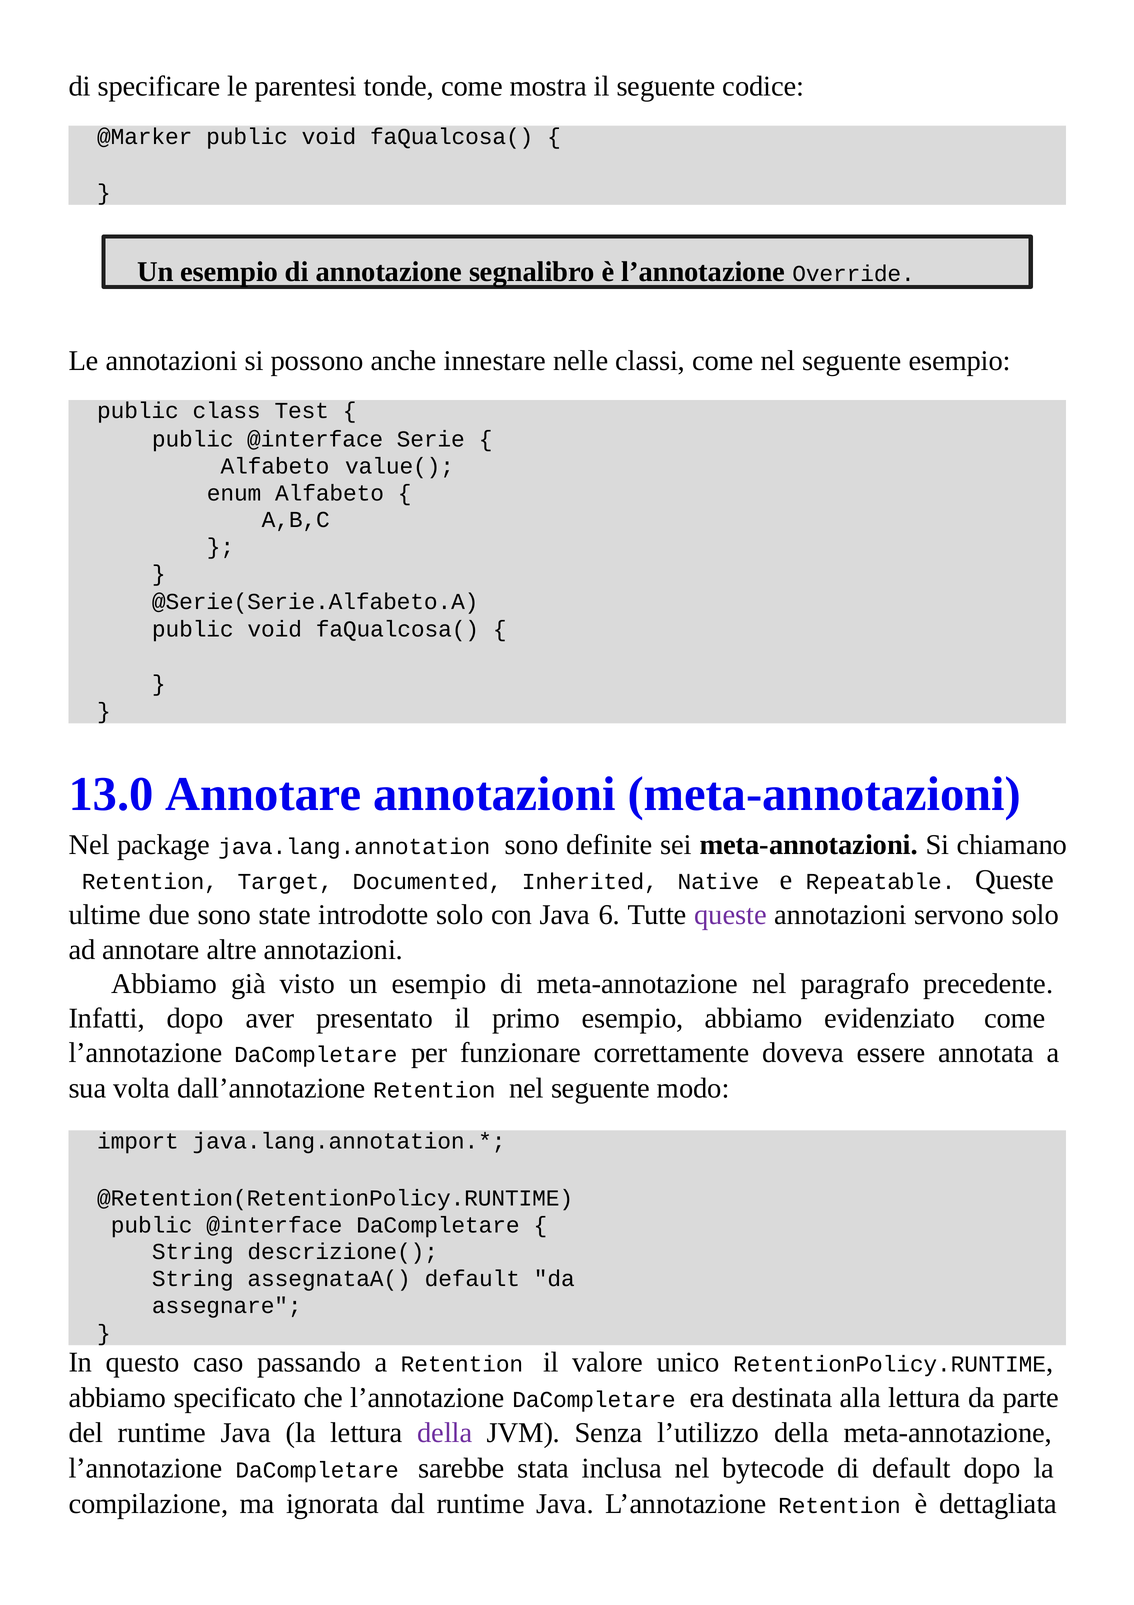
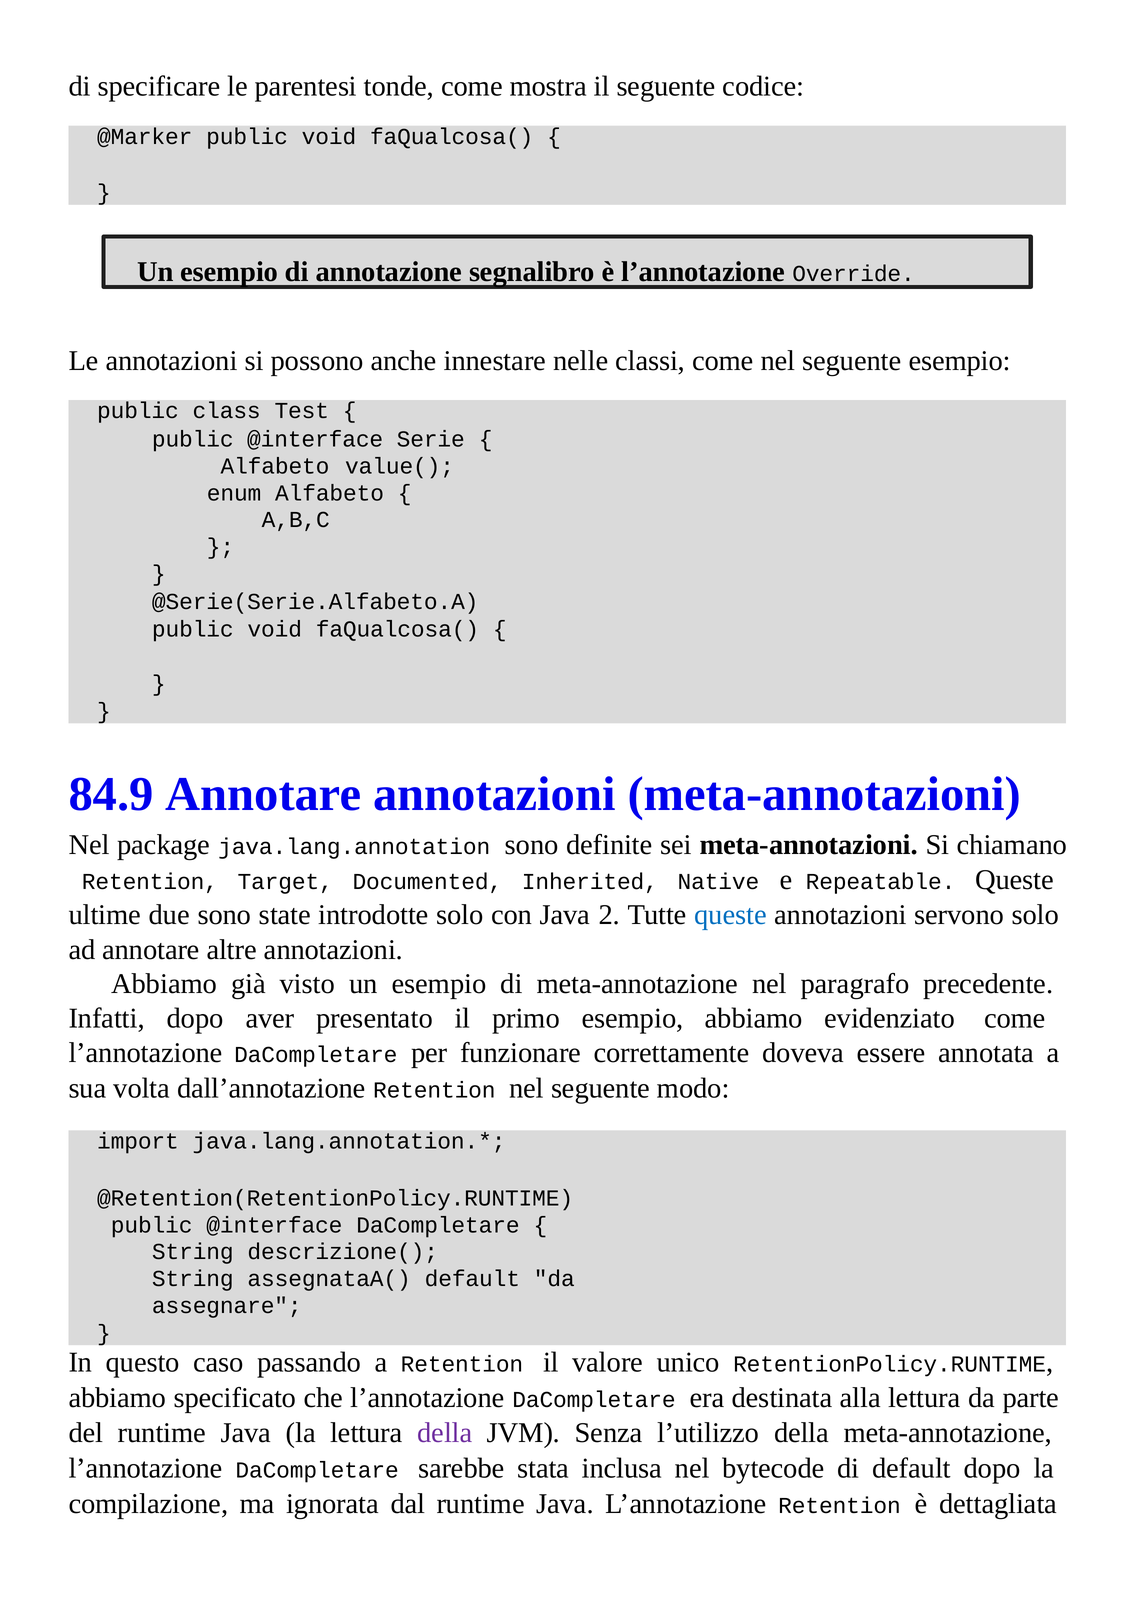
13.0: 13.0 -> 84.9 (111, 794)
6: 6 -> 2 (609, 915)
queste colour: purple -> blue (731, 915)
